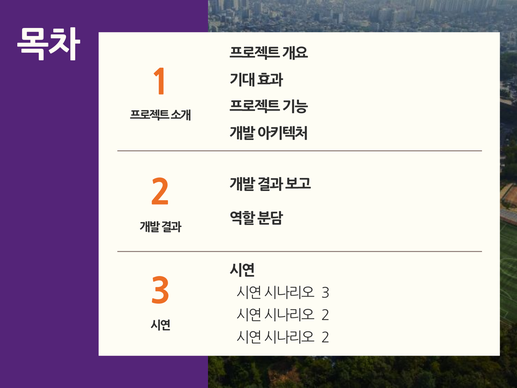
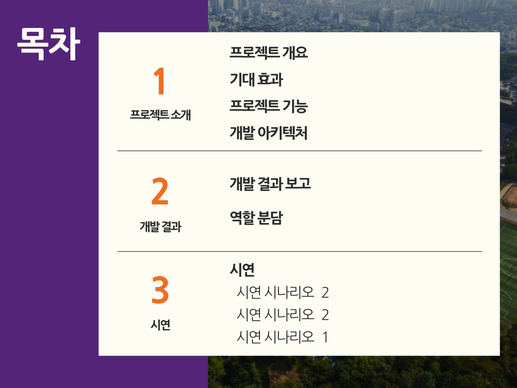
3: 3 -> 2 (326, 293)
2: 2 -> 1 (326, 337)
